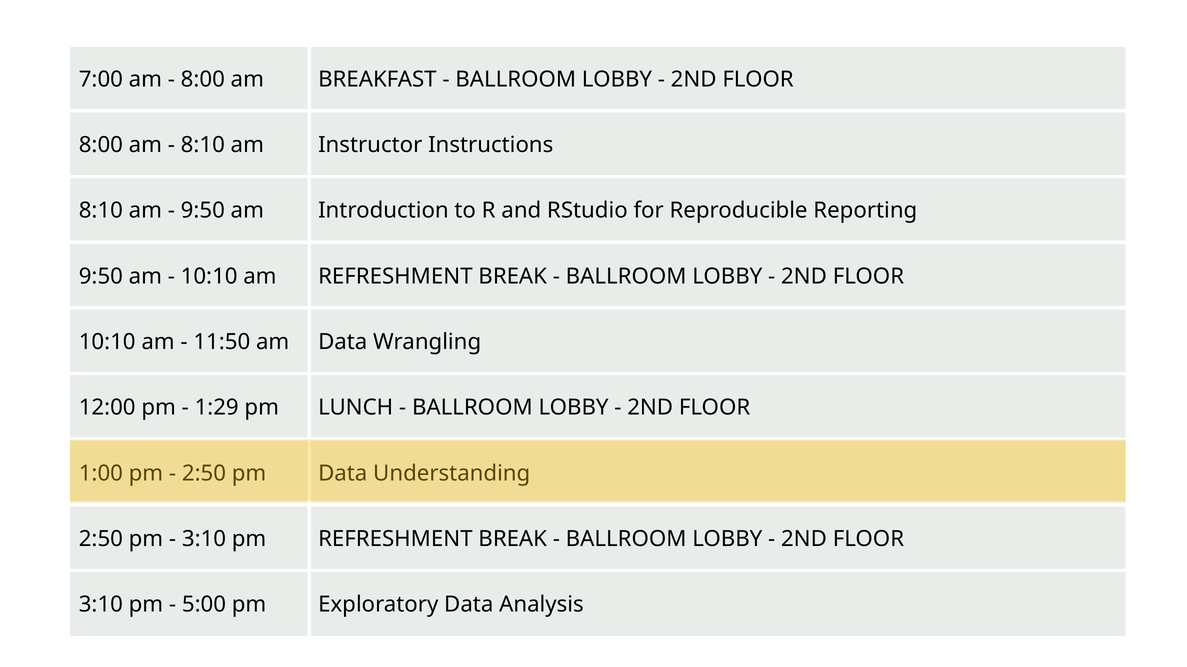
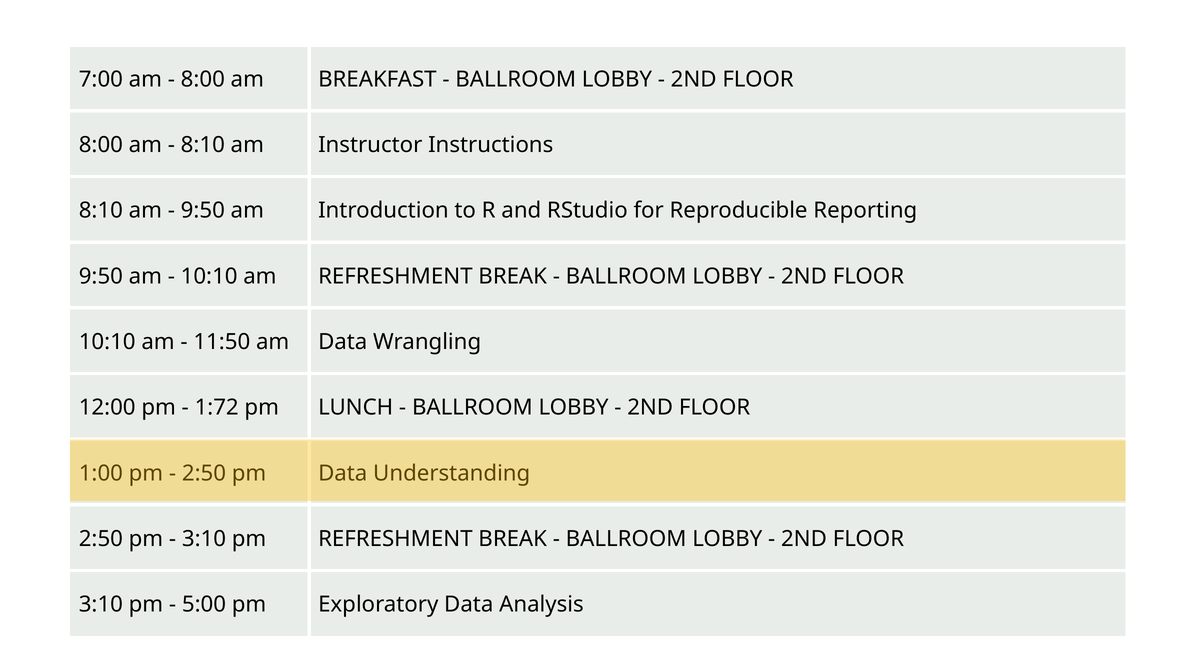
1:29: 1:29 -> 1:72 (217, 408)
